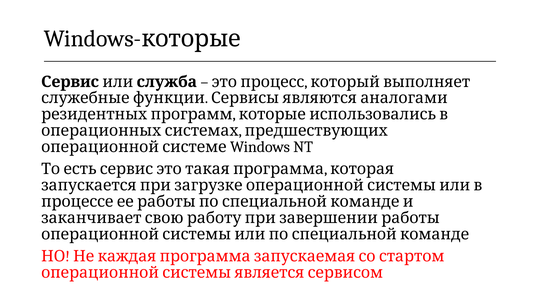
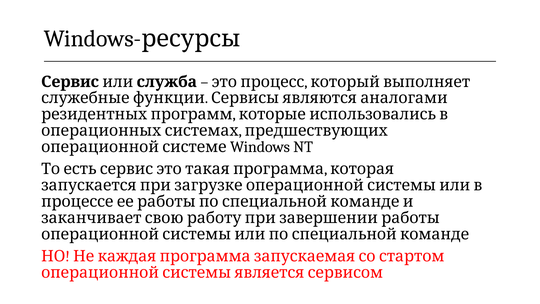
которые: которые -> ресурсы (191, 39)
